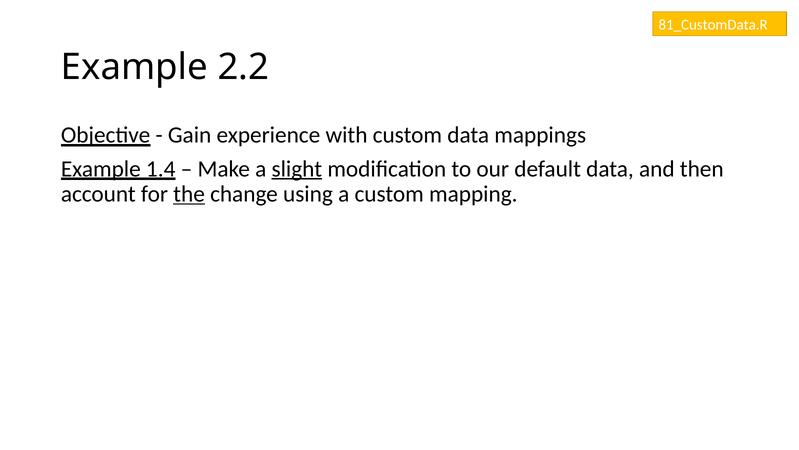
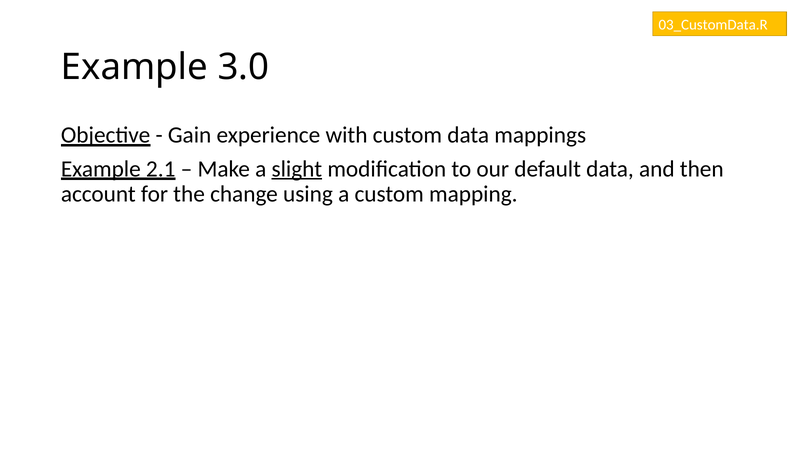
81_CustomData.R: 81_CustomData.R -> 03_CustomData.R (713, 25)
2.2: 2.2 -> 3.0 (243, 67)
1.4: 1.4 -> 2.1 (161, 169)
the underline: present -> none (189, 194)
